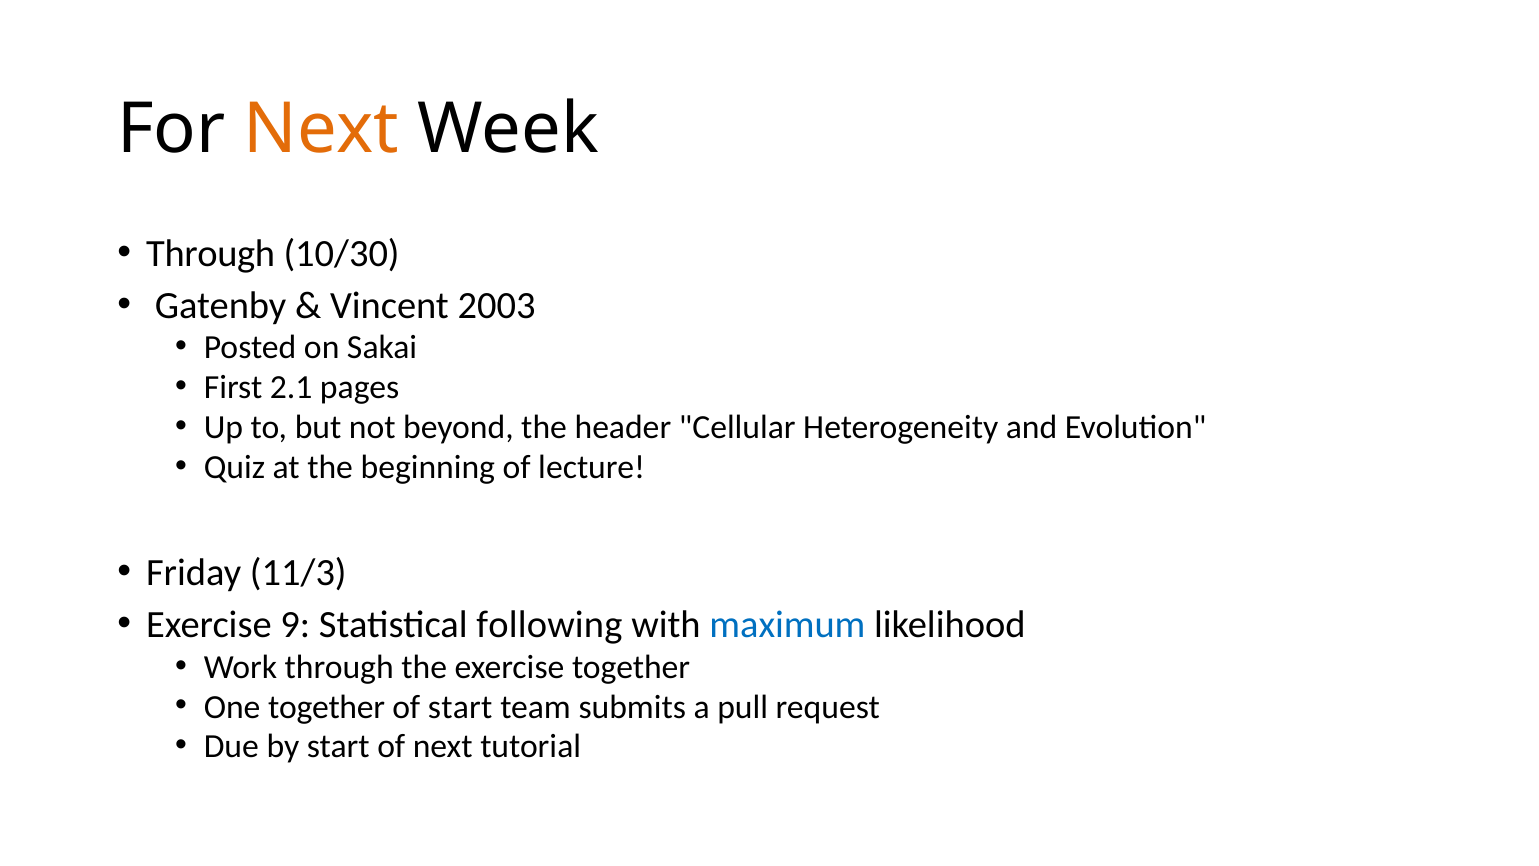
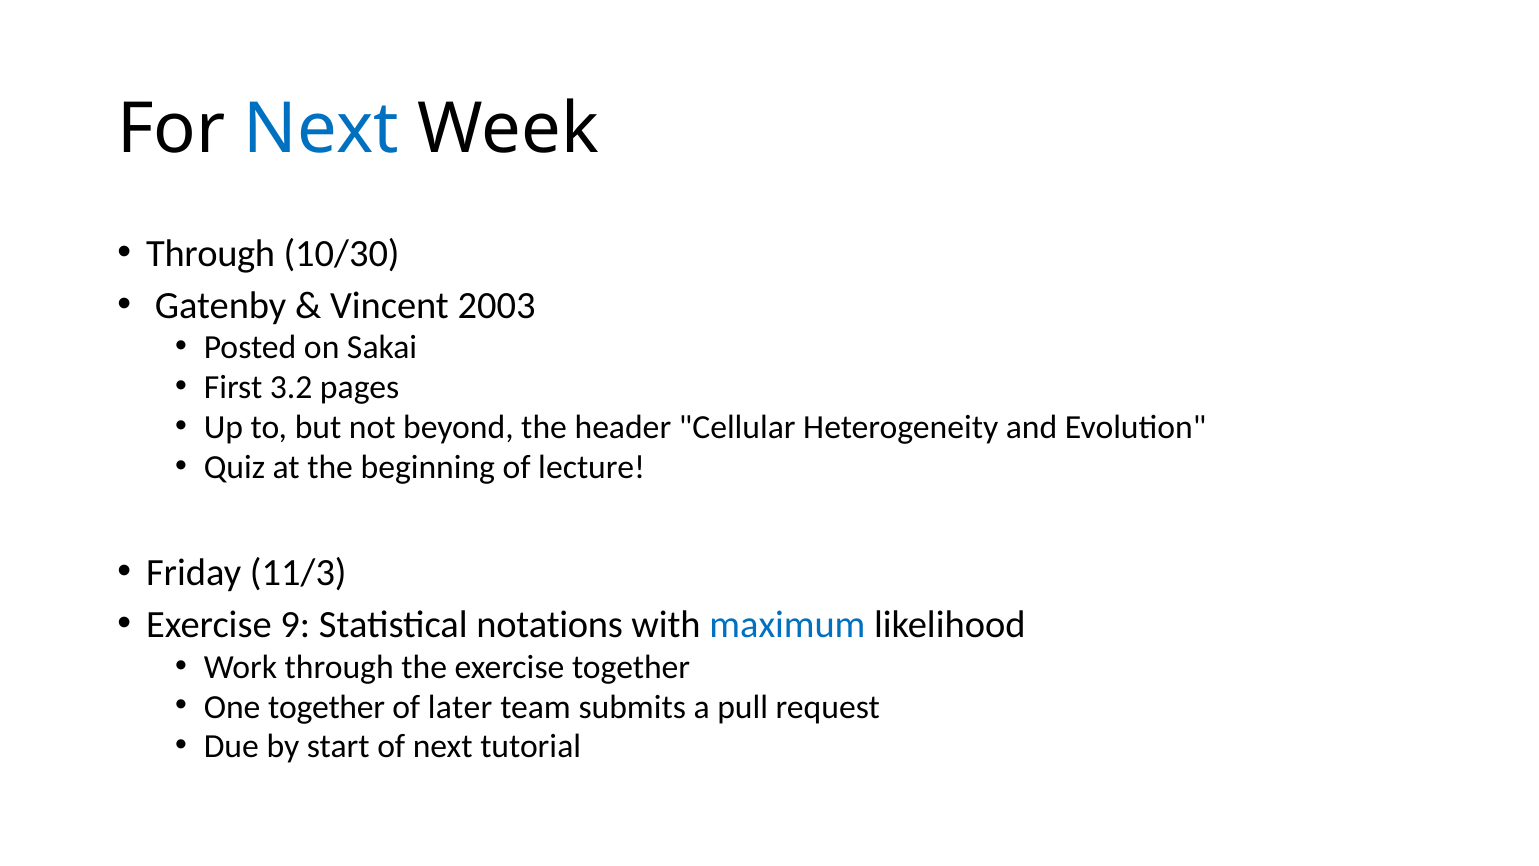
Next colour: orange -> blue (322, 129)
2.1: 2.1 -> 3.2 (291, 388)
following: following -> notations (550, 624)
of start: start -> later (460, 707)
